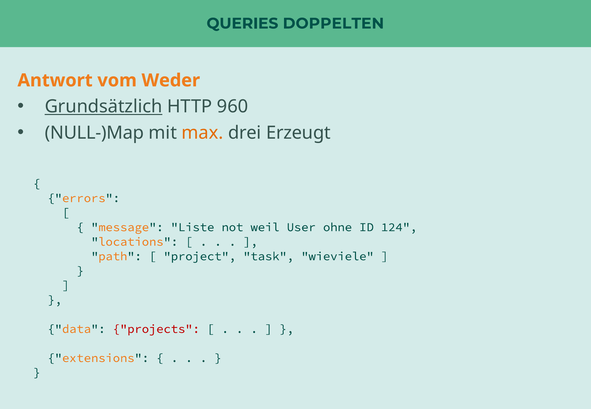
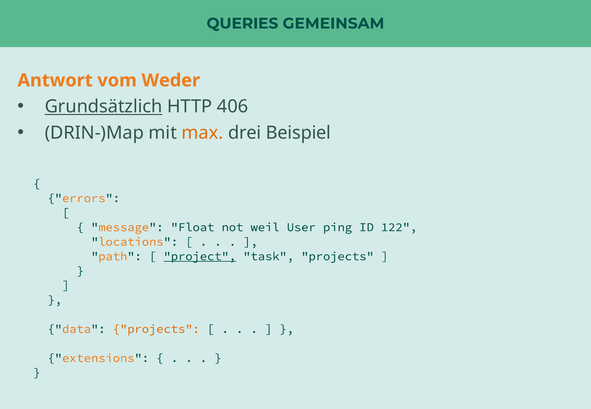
DOPPELTEN: DOPPELTEN -> GEMEINSAM (333, 23)
960: 960 -> 406 (233, 107)
NULL-)Map: NULL-)Map -> DRIN-)Map (94, 133)
Erzeugt: Erzeugt -> Beispiel (298, 133)
Liste: Liste -> Float (193, 227)
ohne: ohne -> ping (338, 227)
124: 124 -> 122 (399, 227)
project underline: none -> present (200, 256)
task wieviele: wieviele -> projects (338, 256)
projects colour: red -> orange (156, 329)
